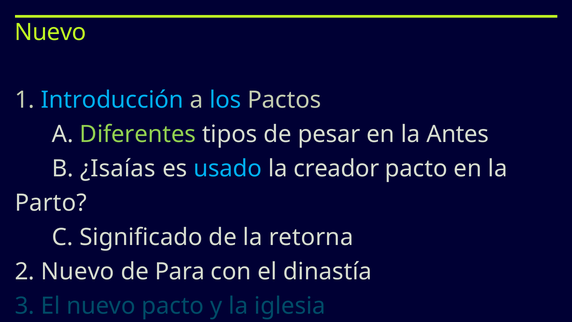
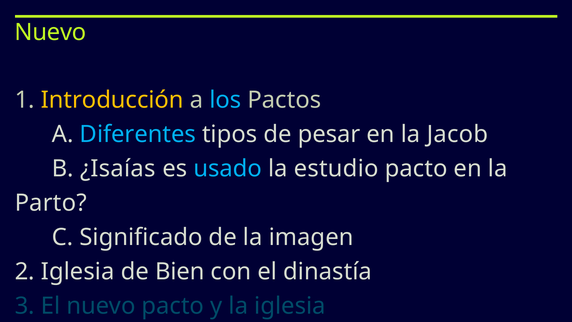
Introducción colour: light blue -> yellow (112, 100)
Diferentes colour: light green -> light blue (138, 134)
Antes: Antes -> Jacob (457, 134)
creador: creador -> estudio (336, 168)
retorna: retorna -> imagen (311, 237)
2 Nuevo: Nuevo -> Iglesia (78, 271)
Para: Para -> Bien (180, 271)
